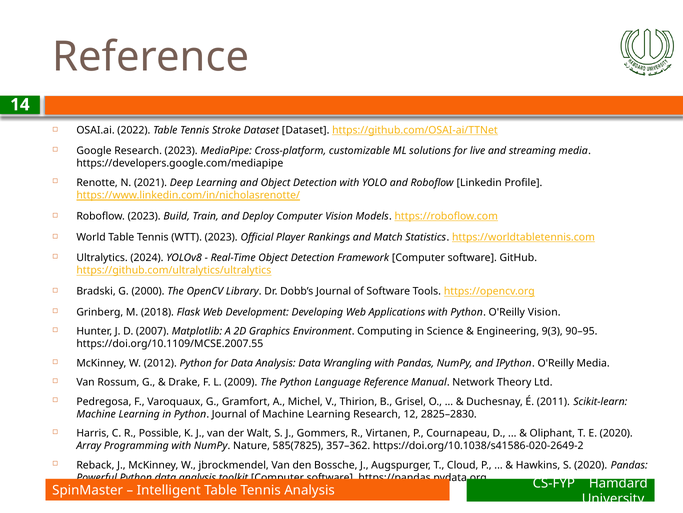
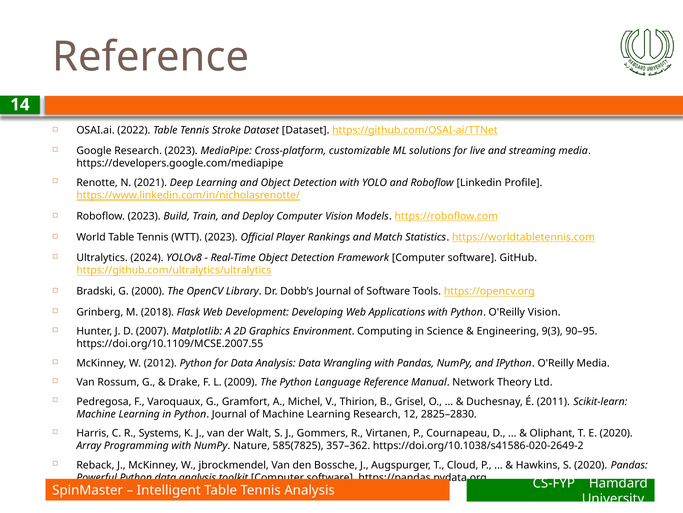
Possible: Possible -> Systems (160, 433)
